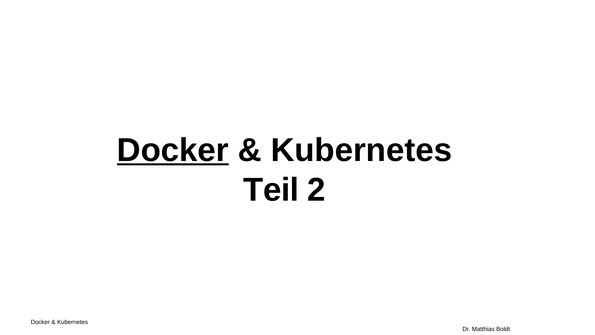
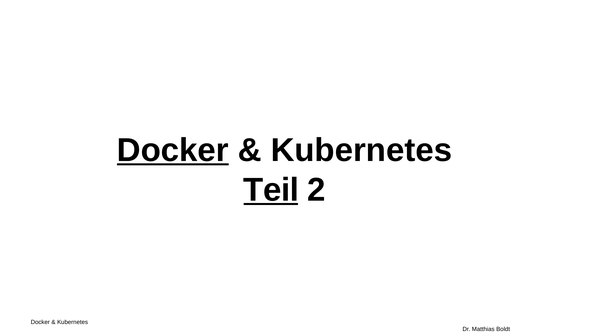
Teil underline: none -> present (271, 190)
